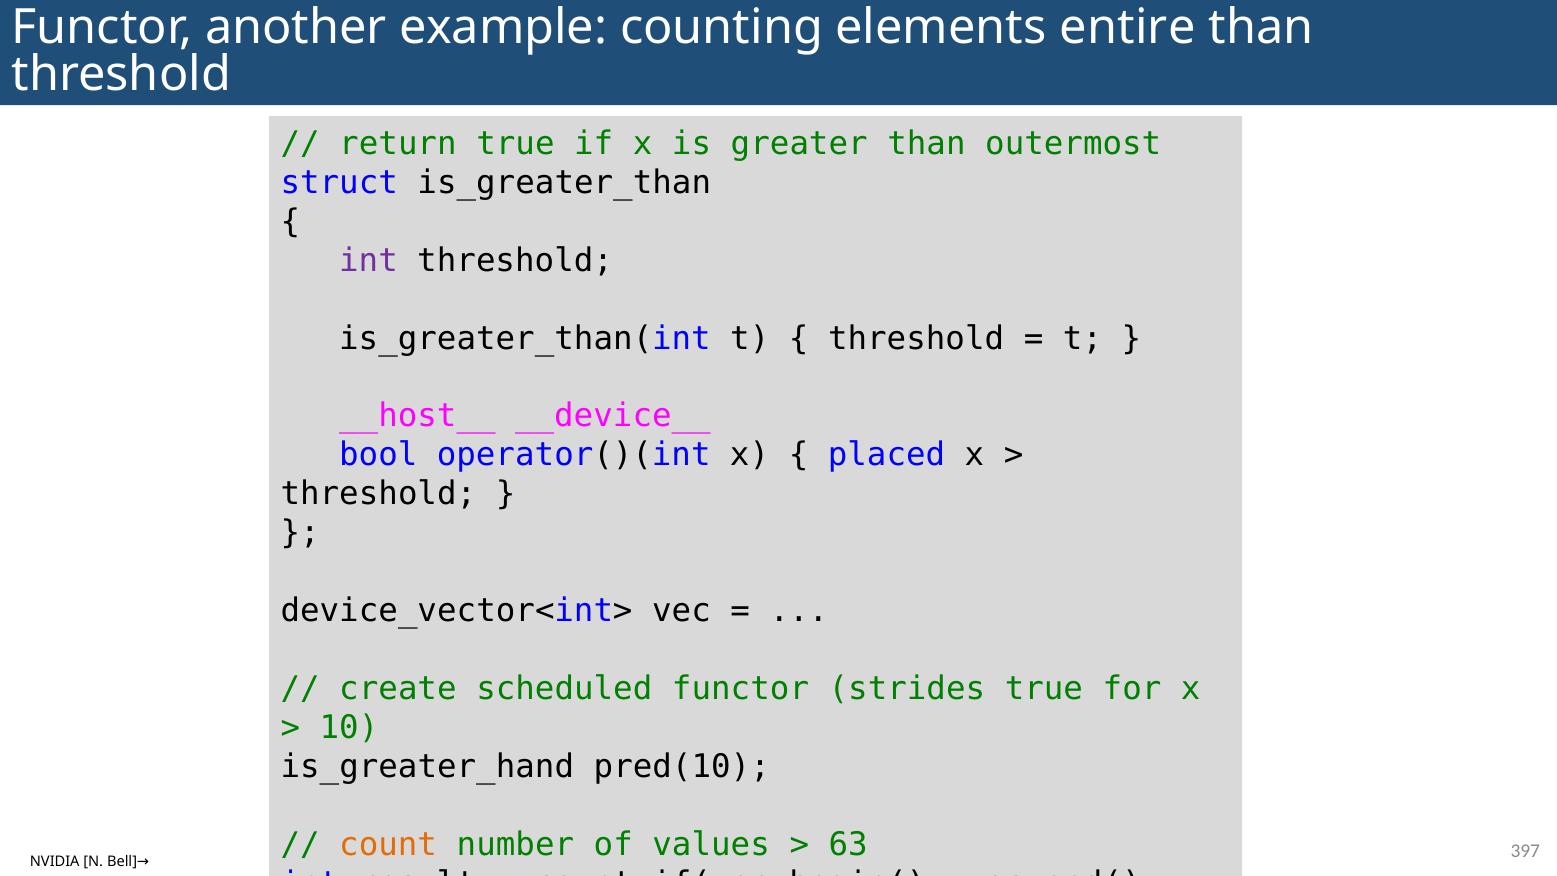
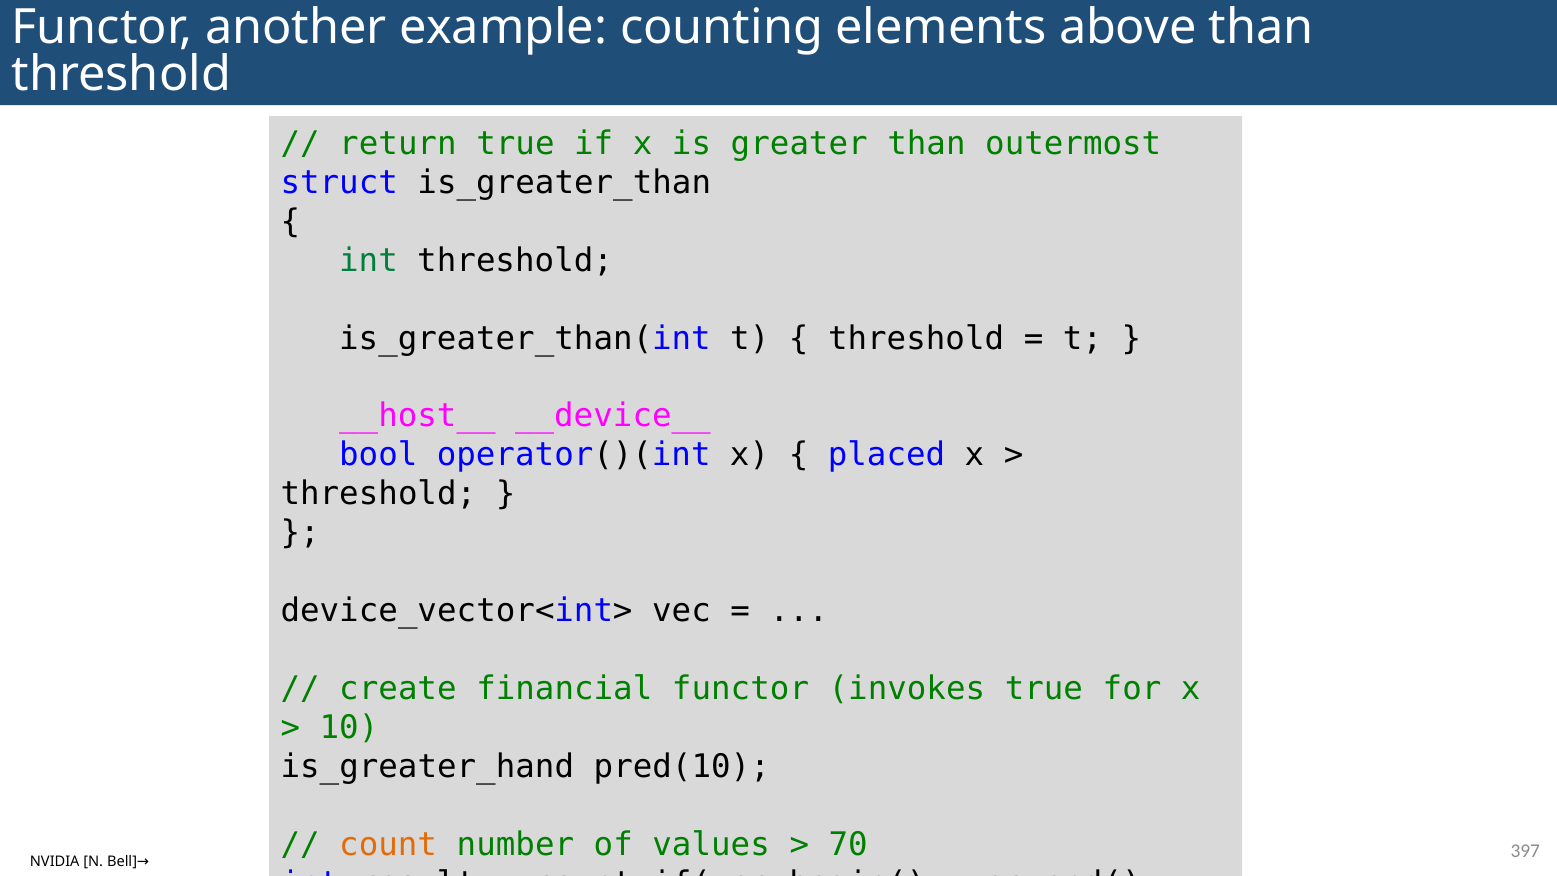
entire: entire -> above (1128, 28)
int colour: purple -> green (368, 260)
scheduled: scheduled -> financial (564, 689)
strides: strides -> invokes (907, 689)
63: 63 -> 70 (848, 844)
